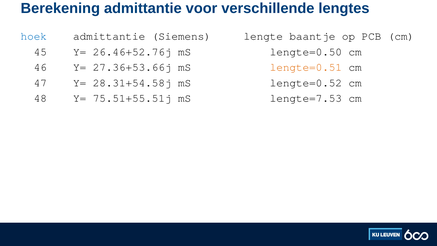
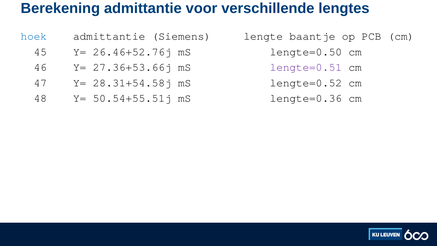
lengte=0.51 colour: orange -> purple (306, 67)
75.51+55.51j: 75.51+55.51j -> 50.54+55.51j (132, 98)
lengte=7.53: lengte=7.53 -> lengte=0.36 (306, 98)
